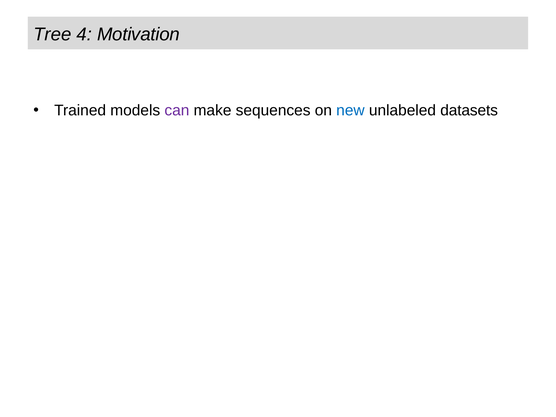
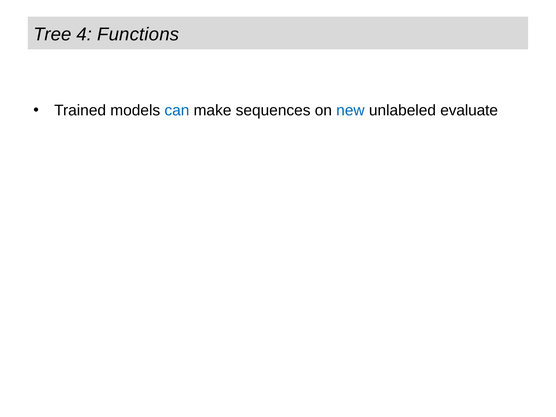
Motivation: Motivation -> Functions (138, 34)
can colour: purple -> blue (177, 110)
datasets: datasets -> evaluate (469, 110)
